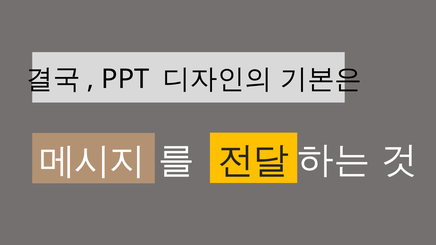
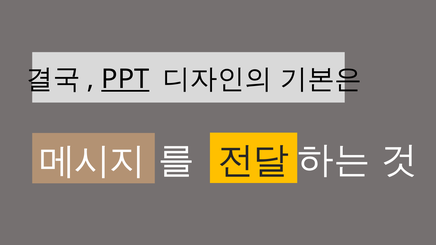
PPT underline: none -> present (125, 79)
